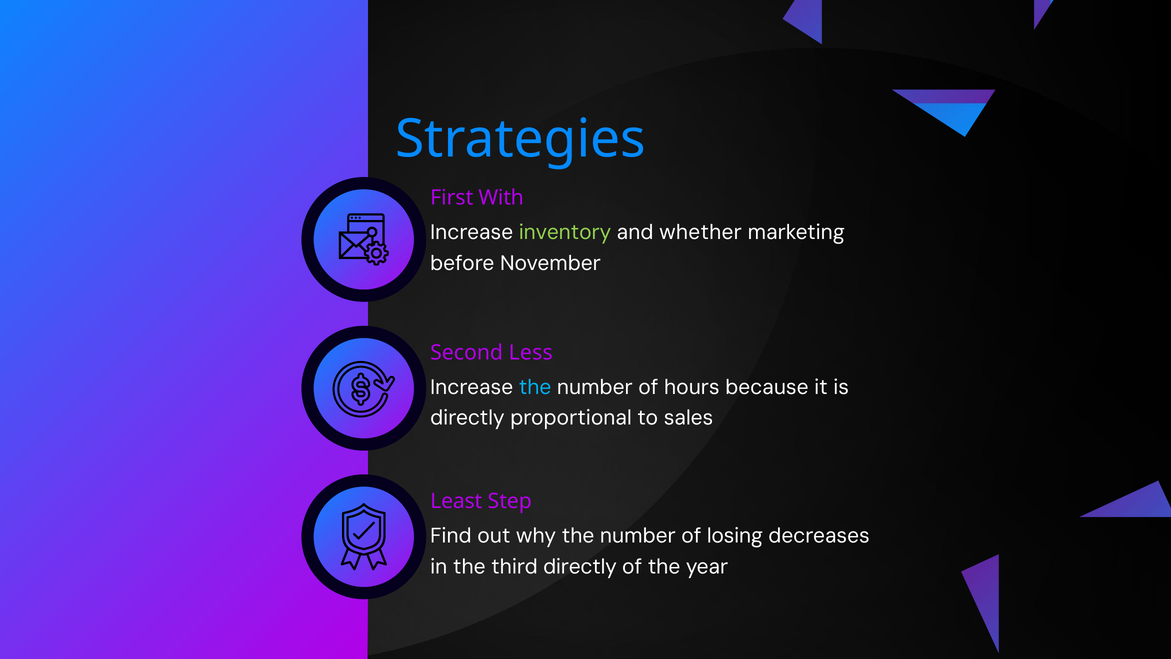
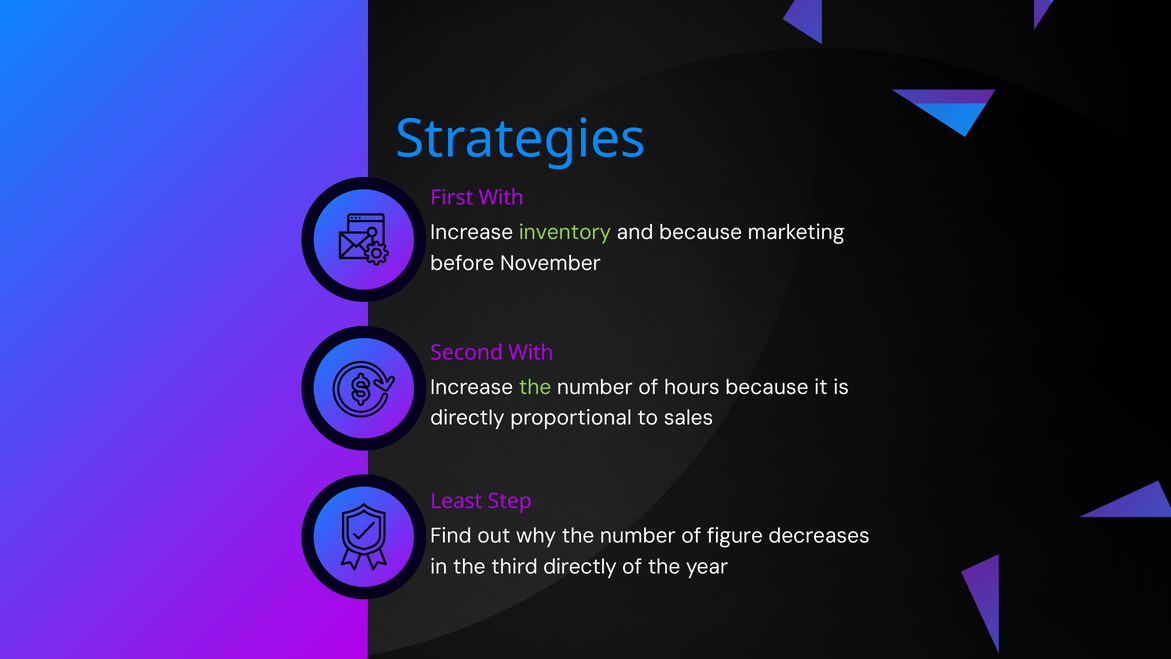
and whether: whether -> because (701, 232)
Second Less: Less -> With (531, 353)
the colour: light blue -> light green (535, 387)
losing: losing -> figure (735, 536)
